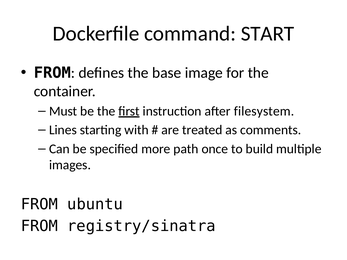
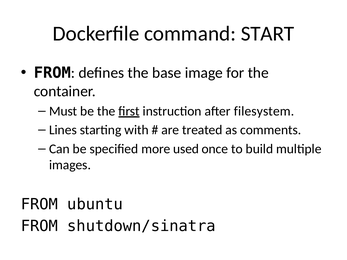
path: path -> used (186, 149)
registry/sinatra: registry/sinatra -> shutdown/sinatra (141, 226)
